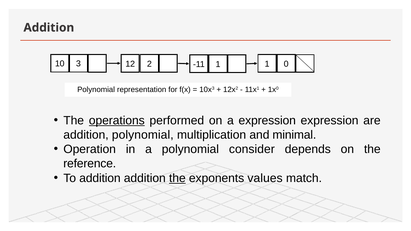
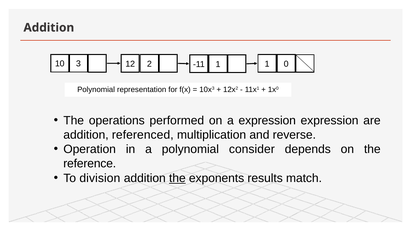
operations underline: present -> none (117, 121)
addition polynomial: polynomial -> referenced (143, 135)
minimal: minimal -> reverse (294, 135)
To addition: addition -> division (100, 178)
values: values -> results (265, 178)
